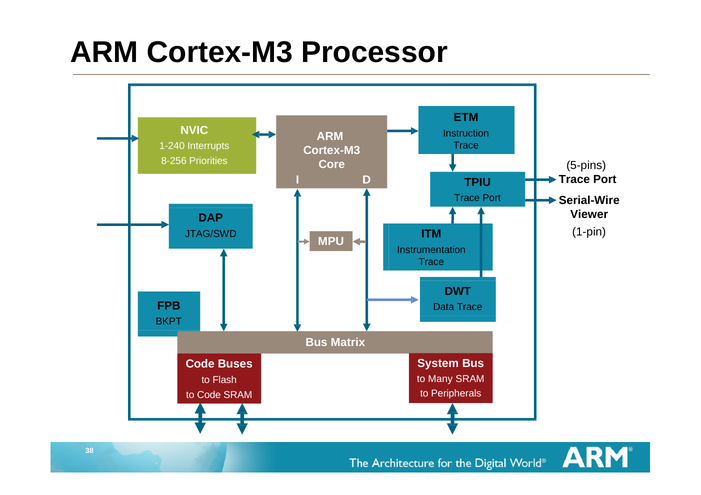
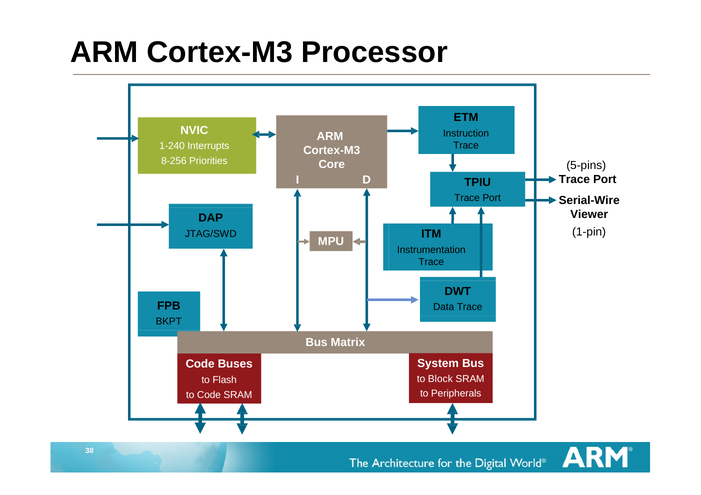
Many: Many -> Block (440, 379)
